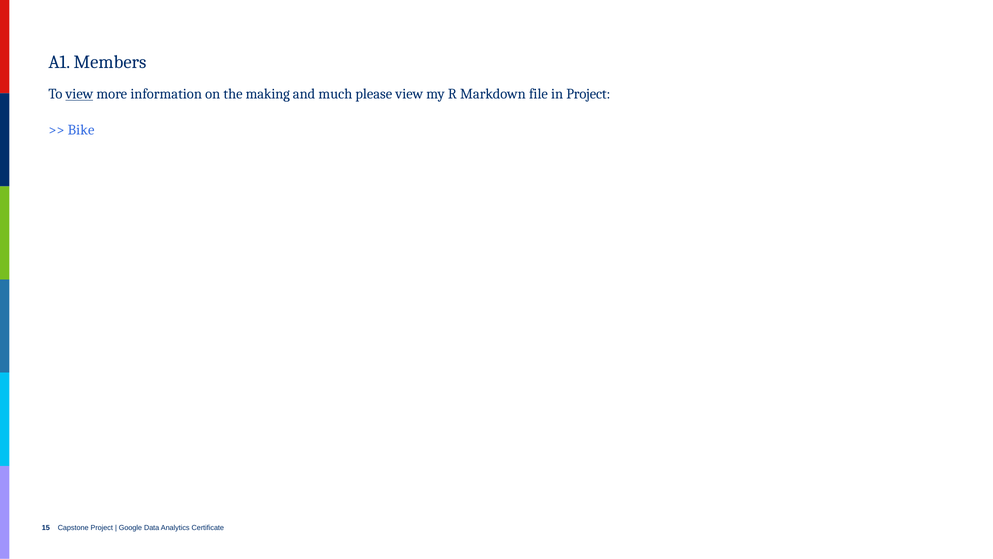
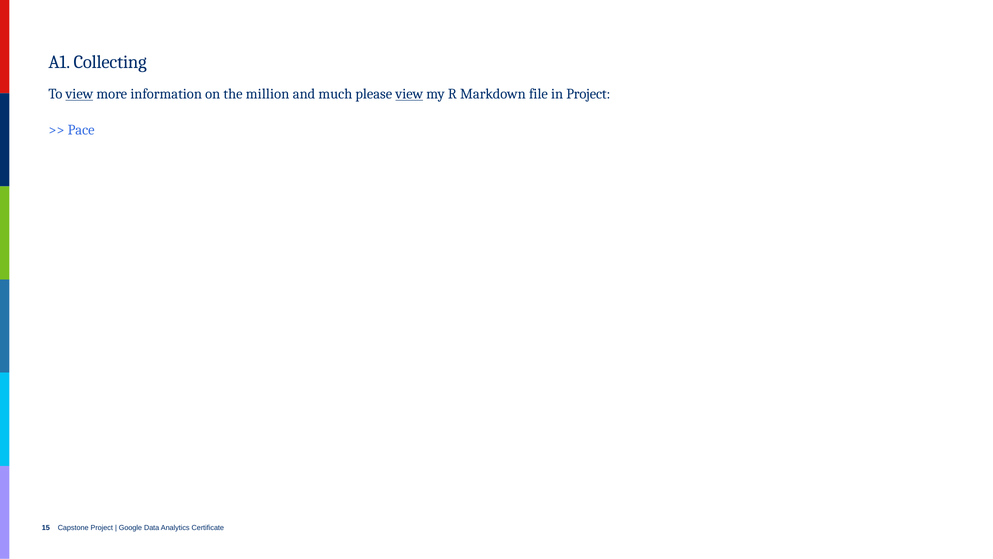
Members: Members -> Collecting (110, 62)
making: making -> million (268, 94)
view underline: none -> present (409, 94)
Bike: Bike -> Pace (81, 130)
